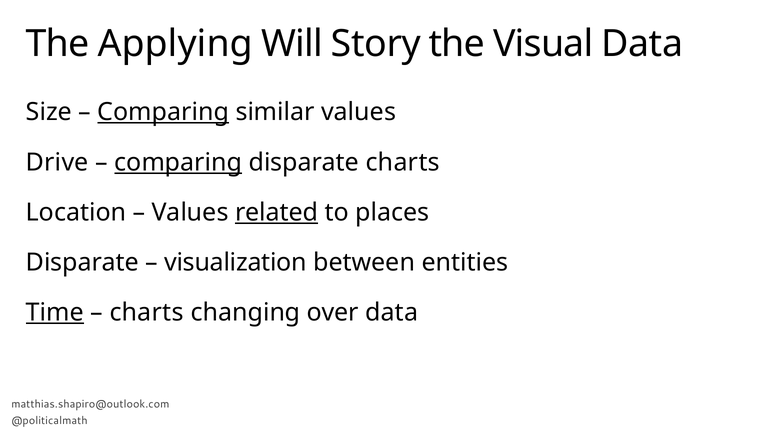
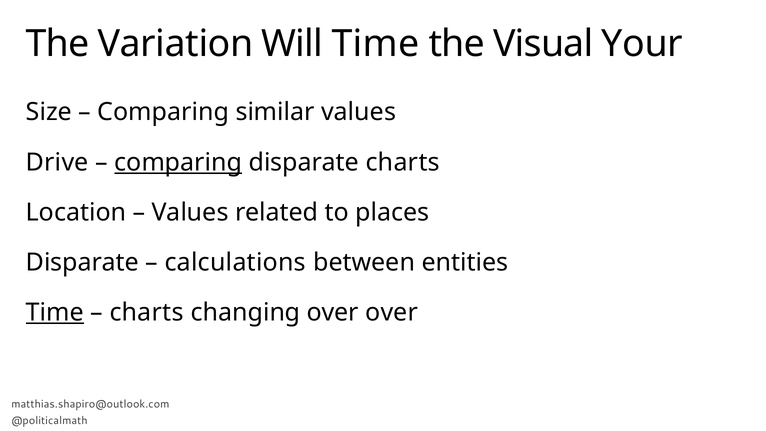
Applying: Applying -> Variation (176, 44)
Will Story: Story -> Time (376, 44)
Visual Data: Data -> Your (642, 44)
Comparing underline: present -> none (163, 112)
related underline: present -> none (277, 212)
visualization: visualization -> calculations (235, 262)
over data: data -> over (392, 312)
